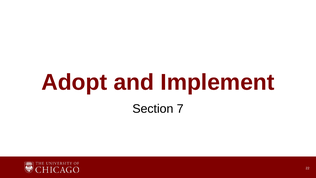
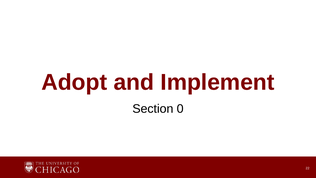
7: 7 -> 0 (180, 109)
